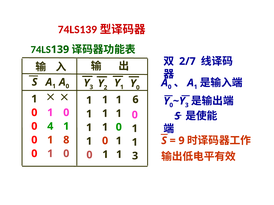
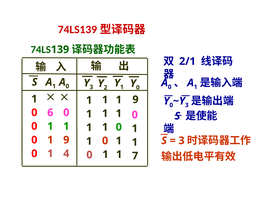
2/7: 2/7 -> 2/1 (187, 61)
6: 6 -> 9 (136, 100)
1: 1 -> 6 (50, 113)
4: 4 -> 1 (50, 127)
8: 8 -> 9 (66, 140)
9: 9 -> 3 (182, 141)
0: 0 -> 4 (66, 154)
0 3: 3 -> 7 (135, 156)
